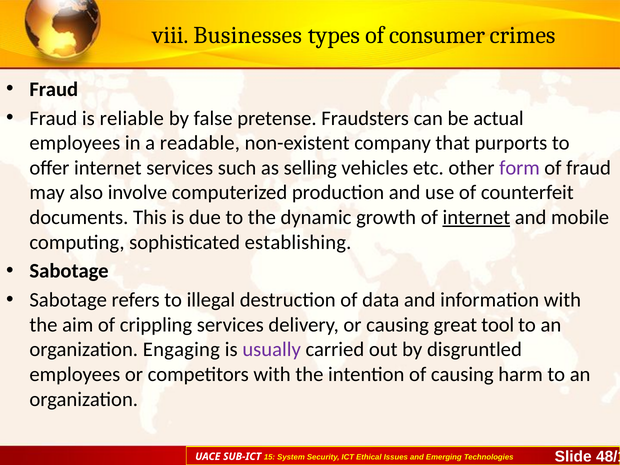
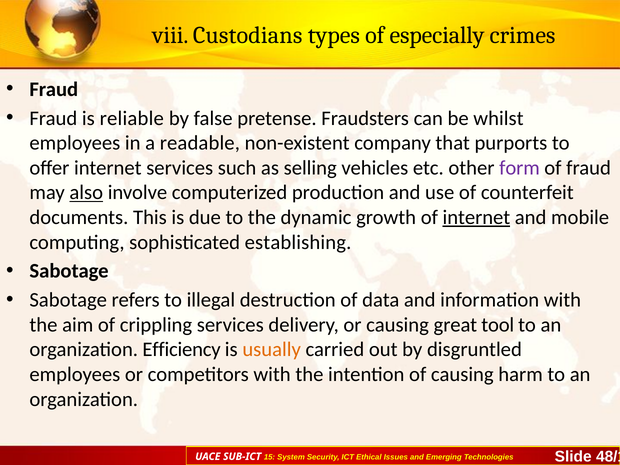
Businesses: Businesses -> Custodians (248, 35)
consumer: consumer -> especially (437, 35)
actual: actual -> whilst (498, 118)
also underline: none -> present (86, 193)
Engaging: Engaging -> Efficiency (182, 350)
usually colour: purple -> orange (272, 350)
